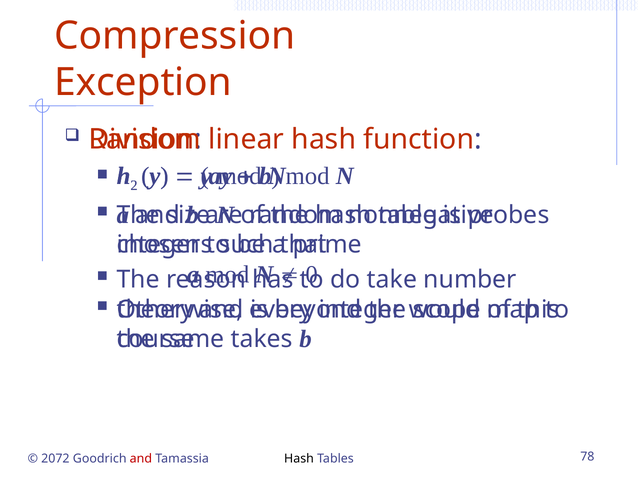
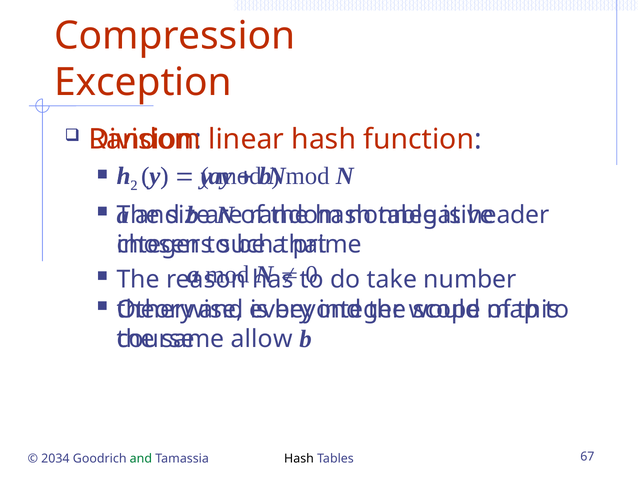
probes: probes -> header (509, 215)
takes: takes -> allow (262, 339)
2072: 2072 -> 2034 (55, 458)
and colour: red -> green (141, 458)
78: 78 -> 67 (587, 456)
